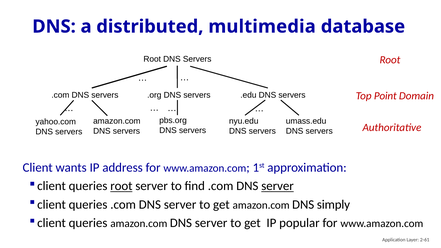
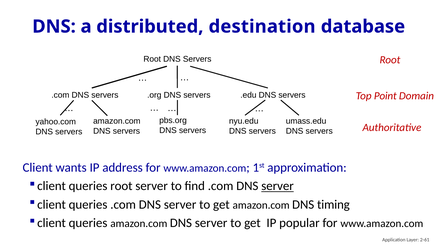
multimedia: multimedia -> destination (262, 27)
root underline: present -> none (121, 186)
simply: simply -> timing (333, 205)
